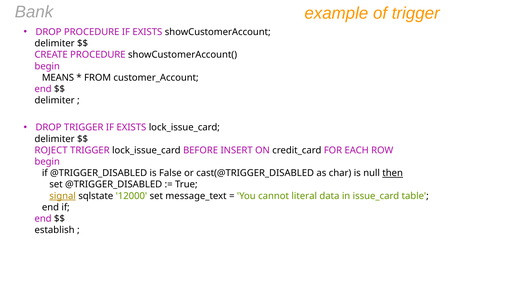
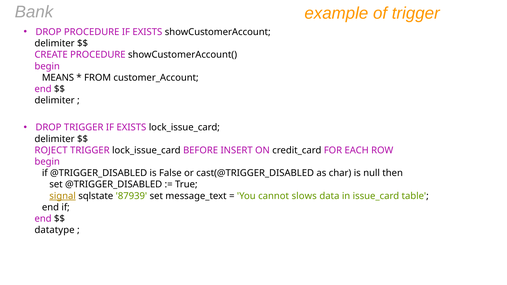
then underline: present -> none (393, 173)
12000: 12000 -> 87939 (131, 196)
literal: literal -> slows (304, 196)
establish: establish -> datatype (55, 230)
